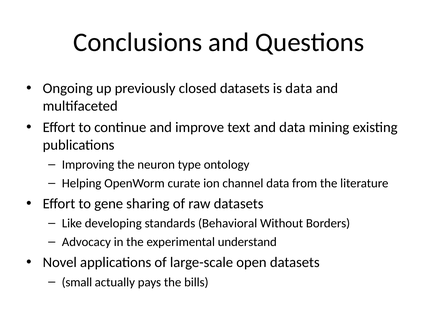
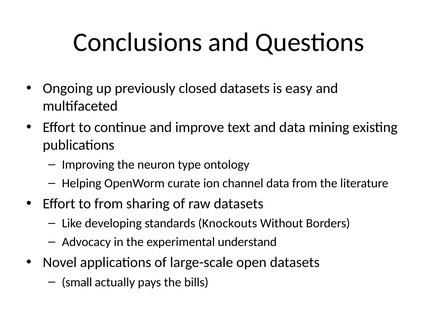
is data: data -> easy (299, 89)
to gene: gene -> from (109, 204)
Behavioral: Behavioral -> Knockouts (228, 224)
